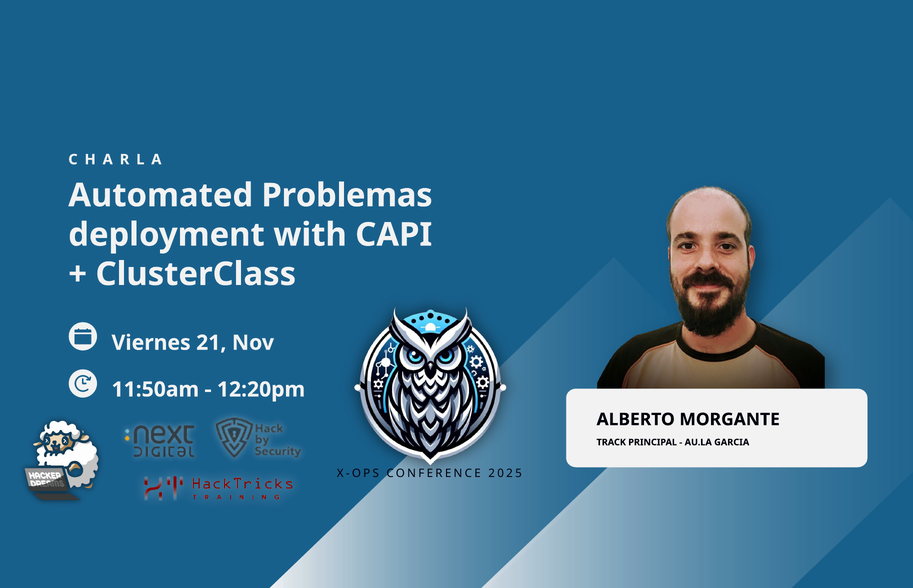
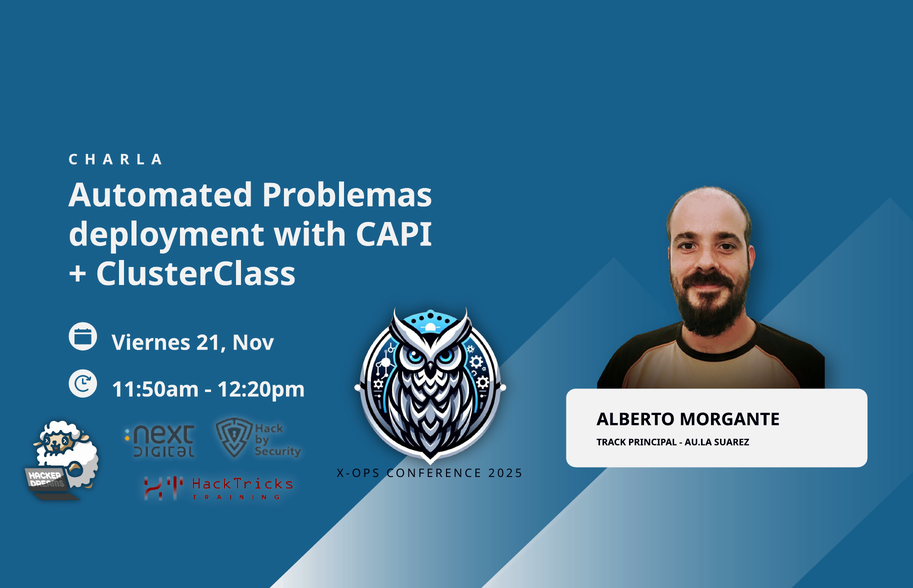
GARCIA: GARCIA -> SUAREZ (732, 442)
